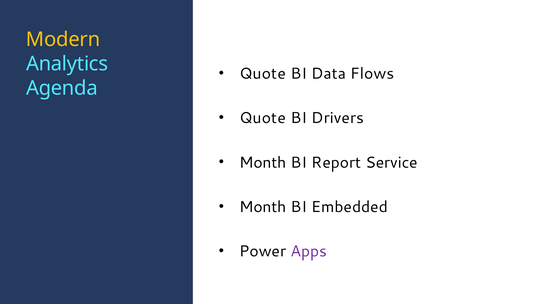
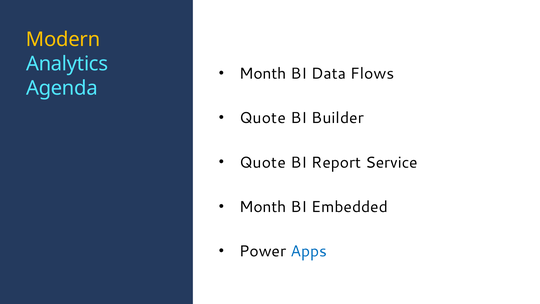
Quote: Quote -> Month (263, 74)
Drivers: Drivers -> Builder (338, 118)
Month: Month -> Quote (263, 162)
Apps colour: purple -> blue (309, 251)
